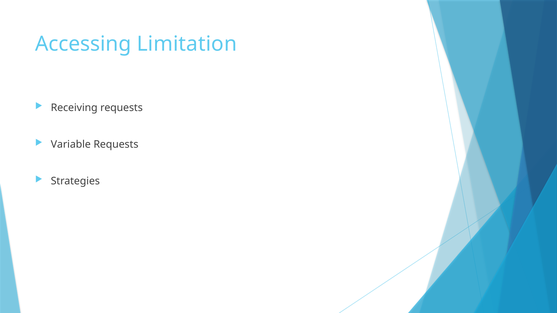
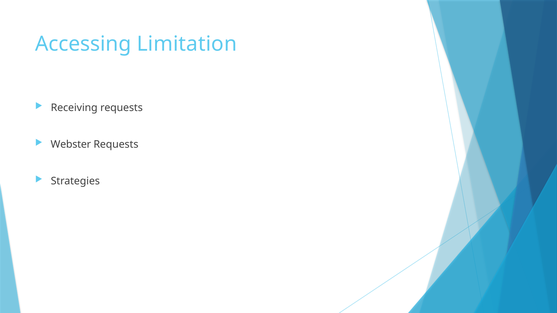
Variable: Variable -> Webster (71, 144)
